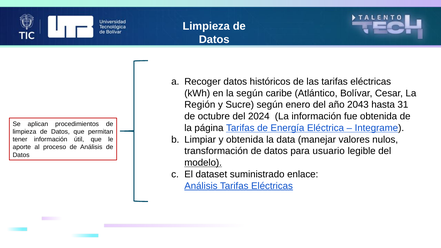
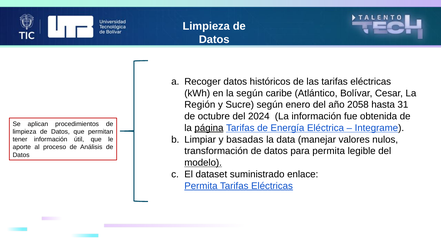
2043: 2043 -> 2058 (358, 105)
página underline: none -> present (209, 128)
y obtenida: obtenida -> basadas (245, 140)
para usuario: usuario -> permita (329, 151)
Análisis: Análisis -> Permita (201, 186)
